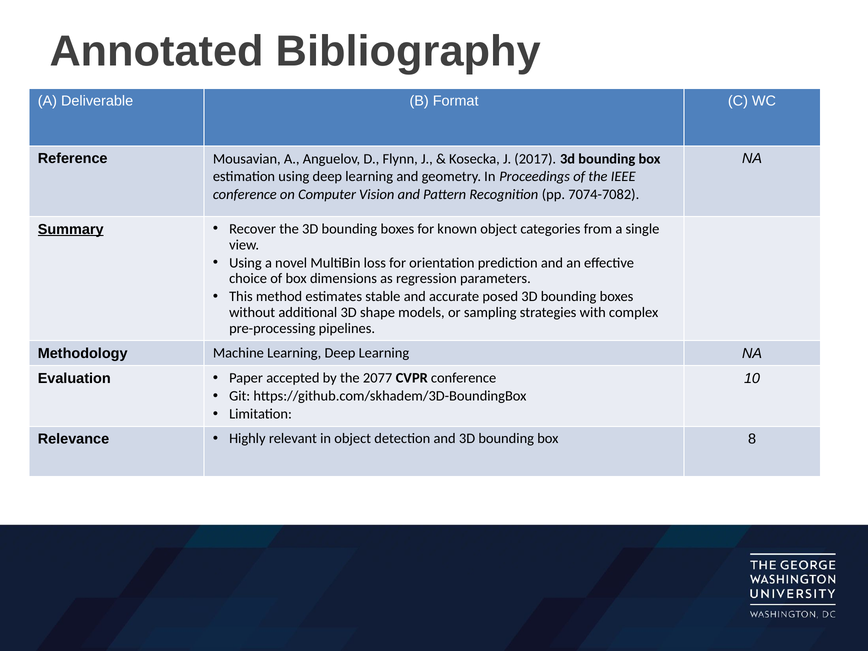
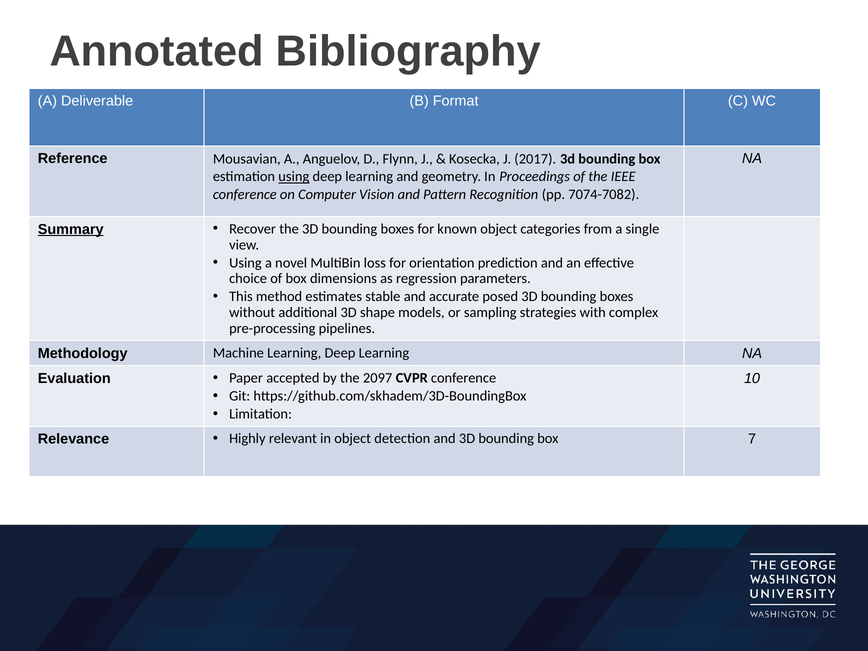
using underline: none -> present (294, 177)
2077: 2077 -> 2097 (378, 378)
8: 8 -> 7 (752, 439)
